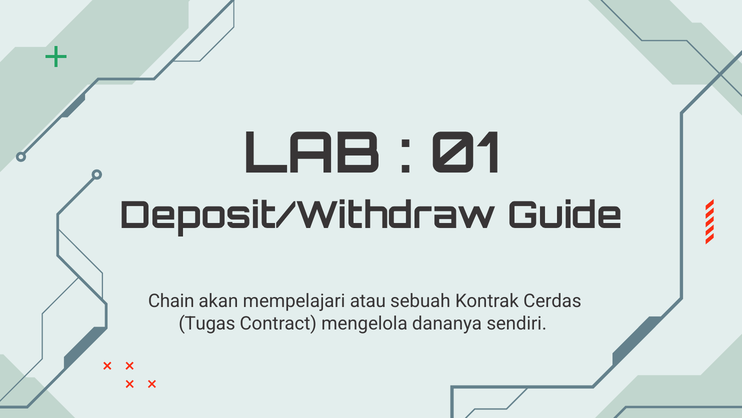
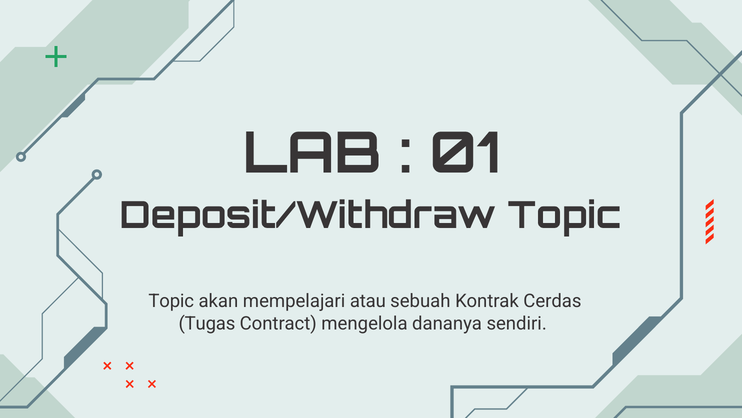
Deposit/Withdraw Guide: Guide -> Topic (565, 215)
Chain: Chain -> Topic (171, 301)
